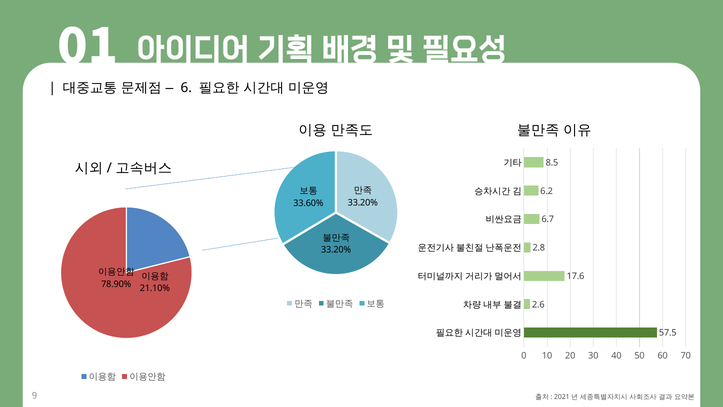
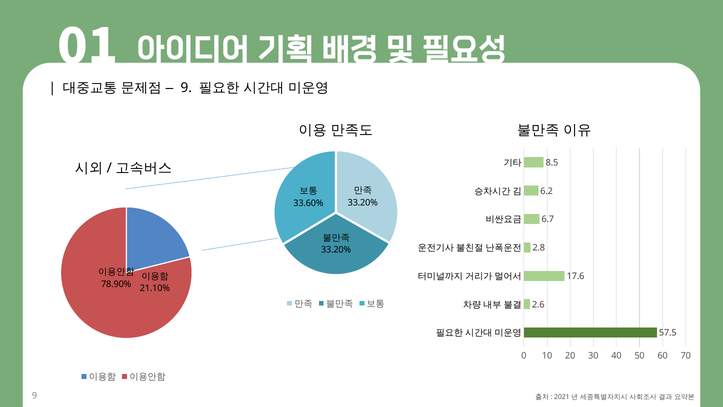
6: 6 -> 9 (186, 88)
